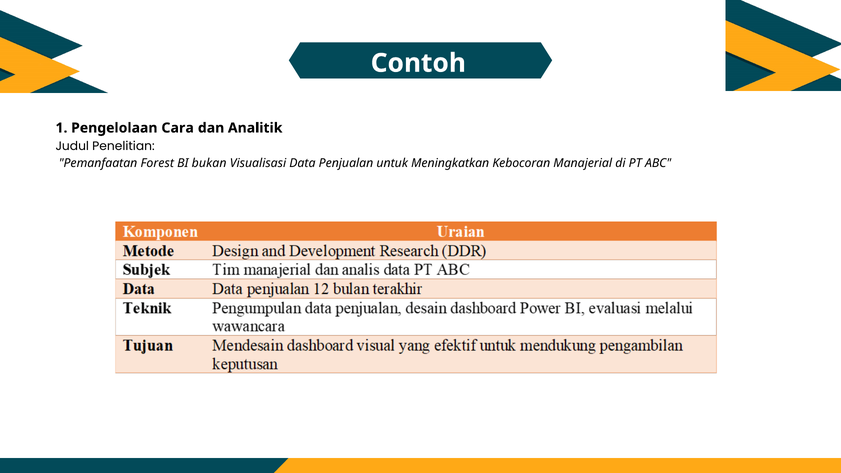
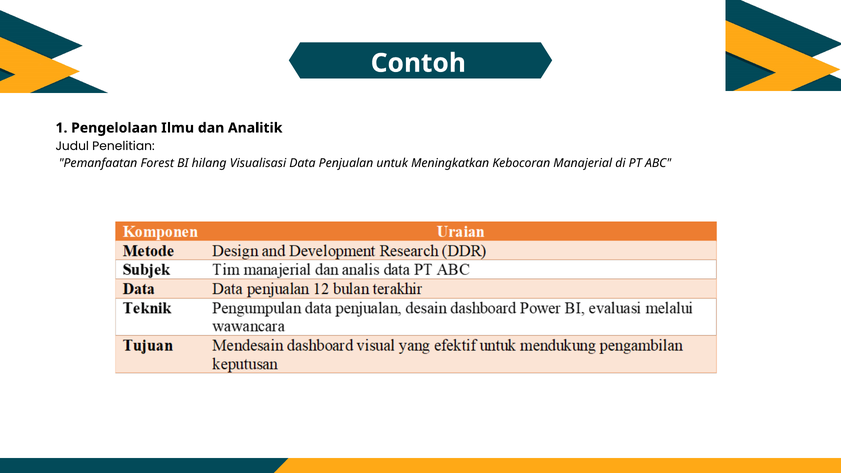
Cara: Cara -> Ilmu (178, 128)
bukan: bukan -> hilang (209, 163)
